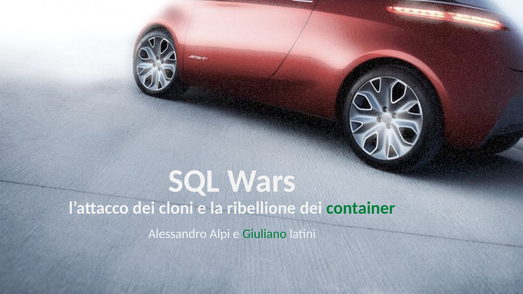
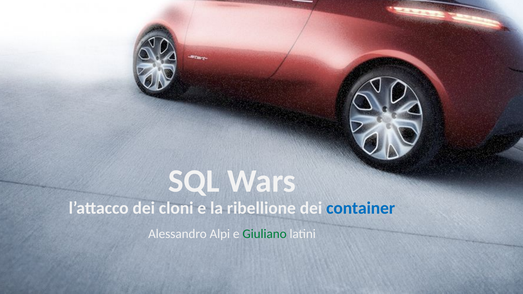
container colour: green -> blue (361, 208)
